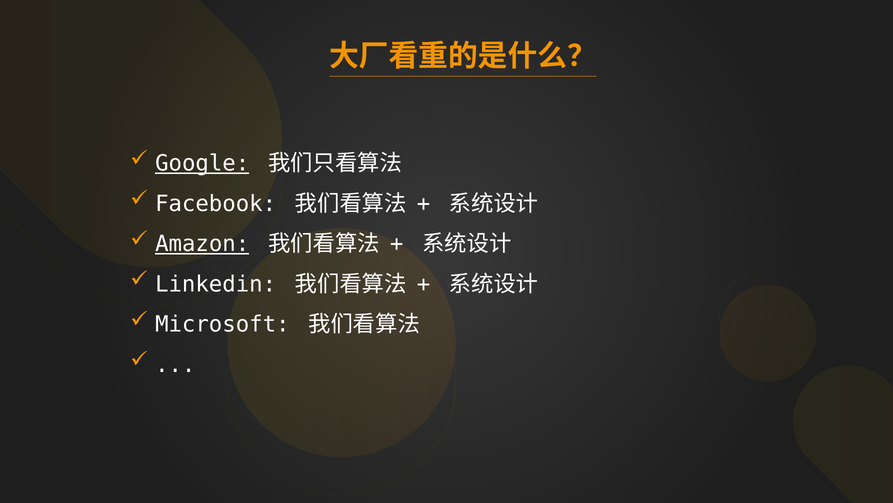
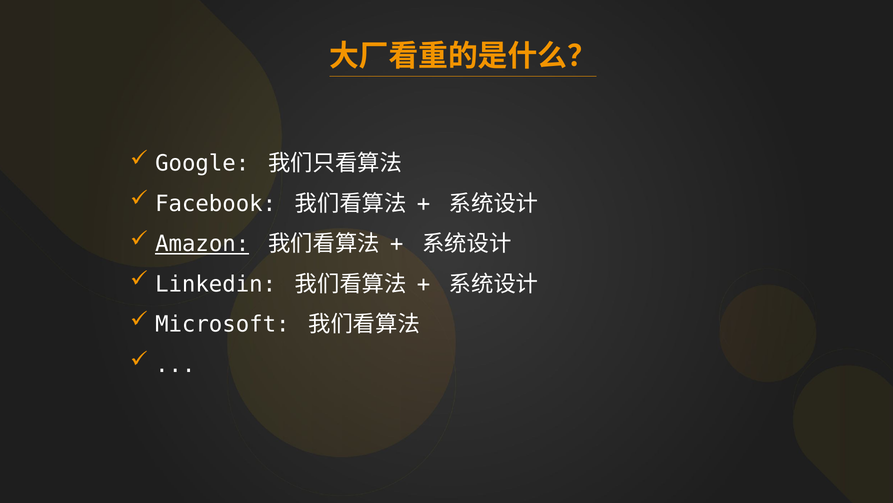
Google underline: present -> none (202, 163)
